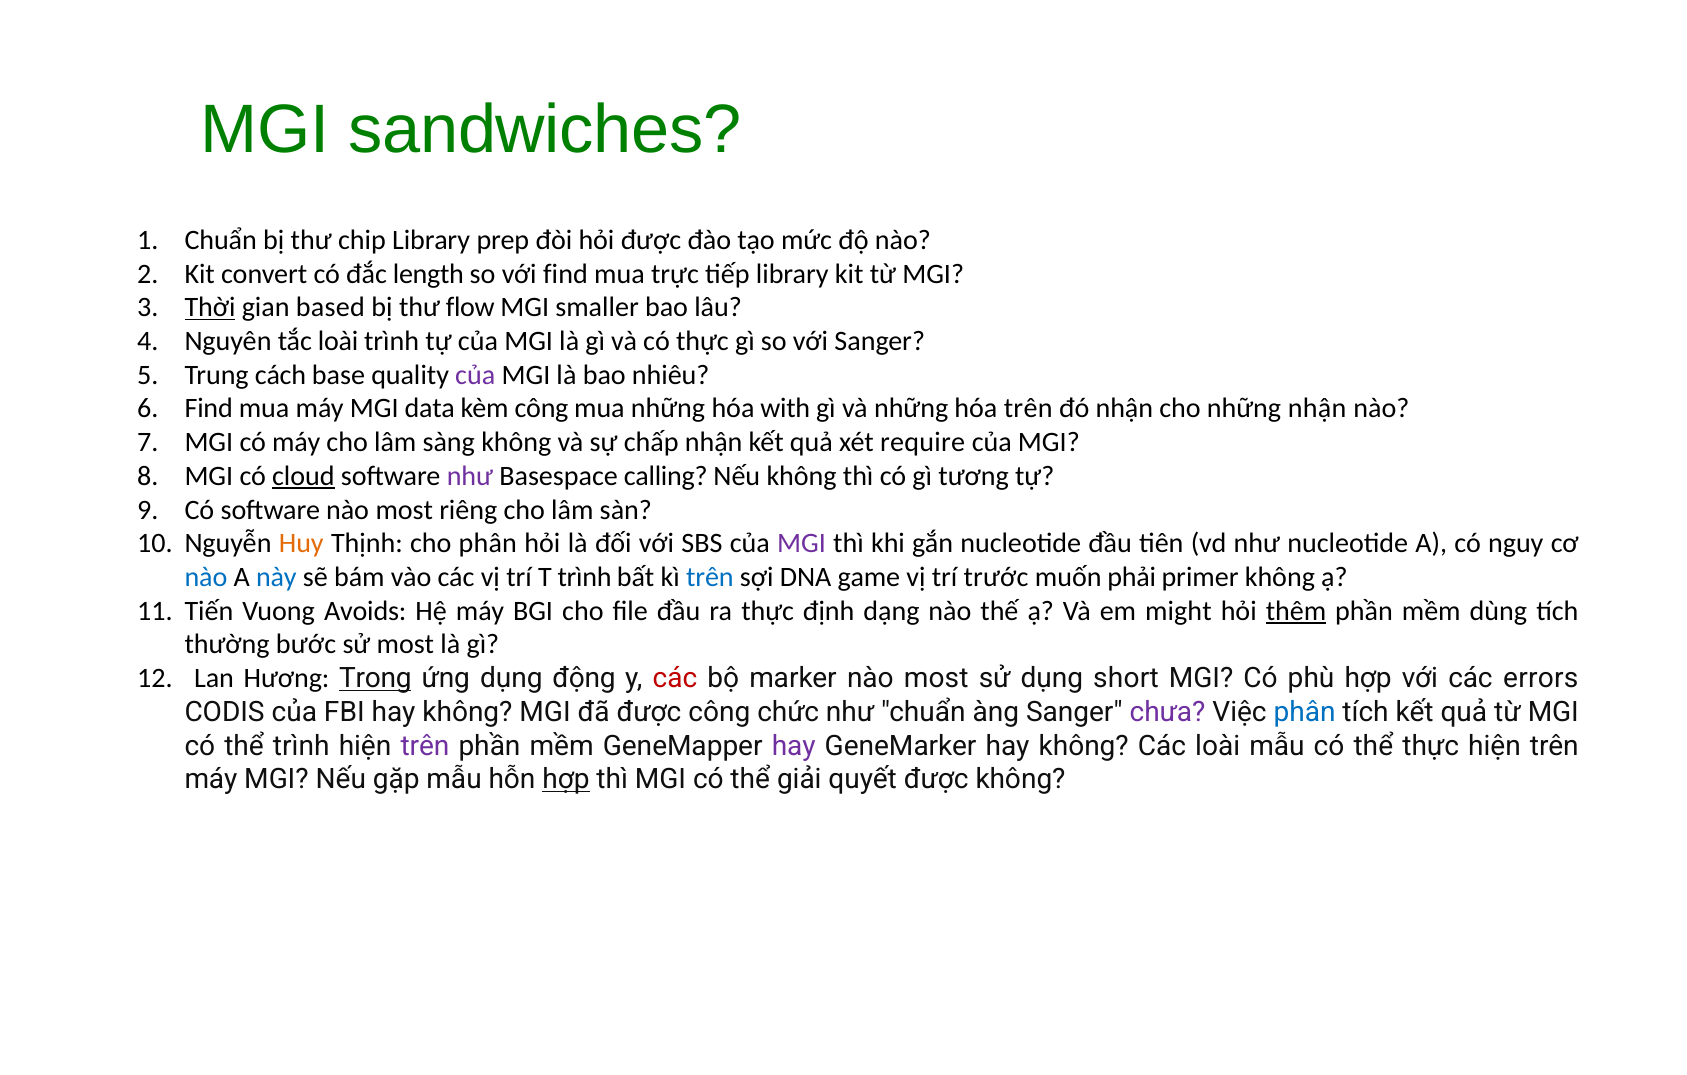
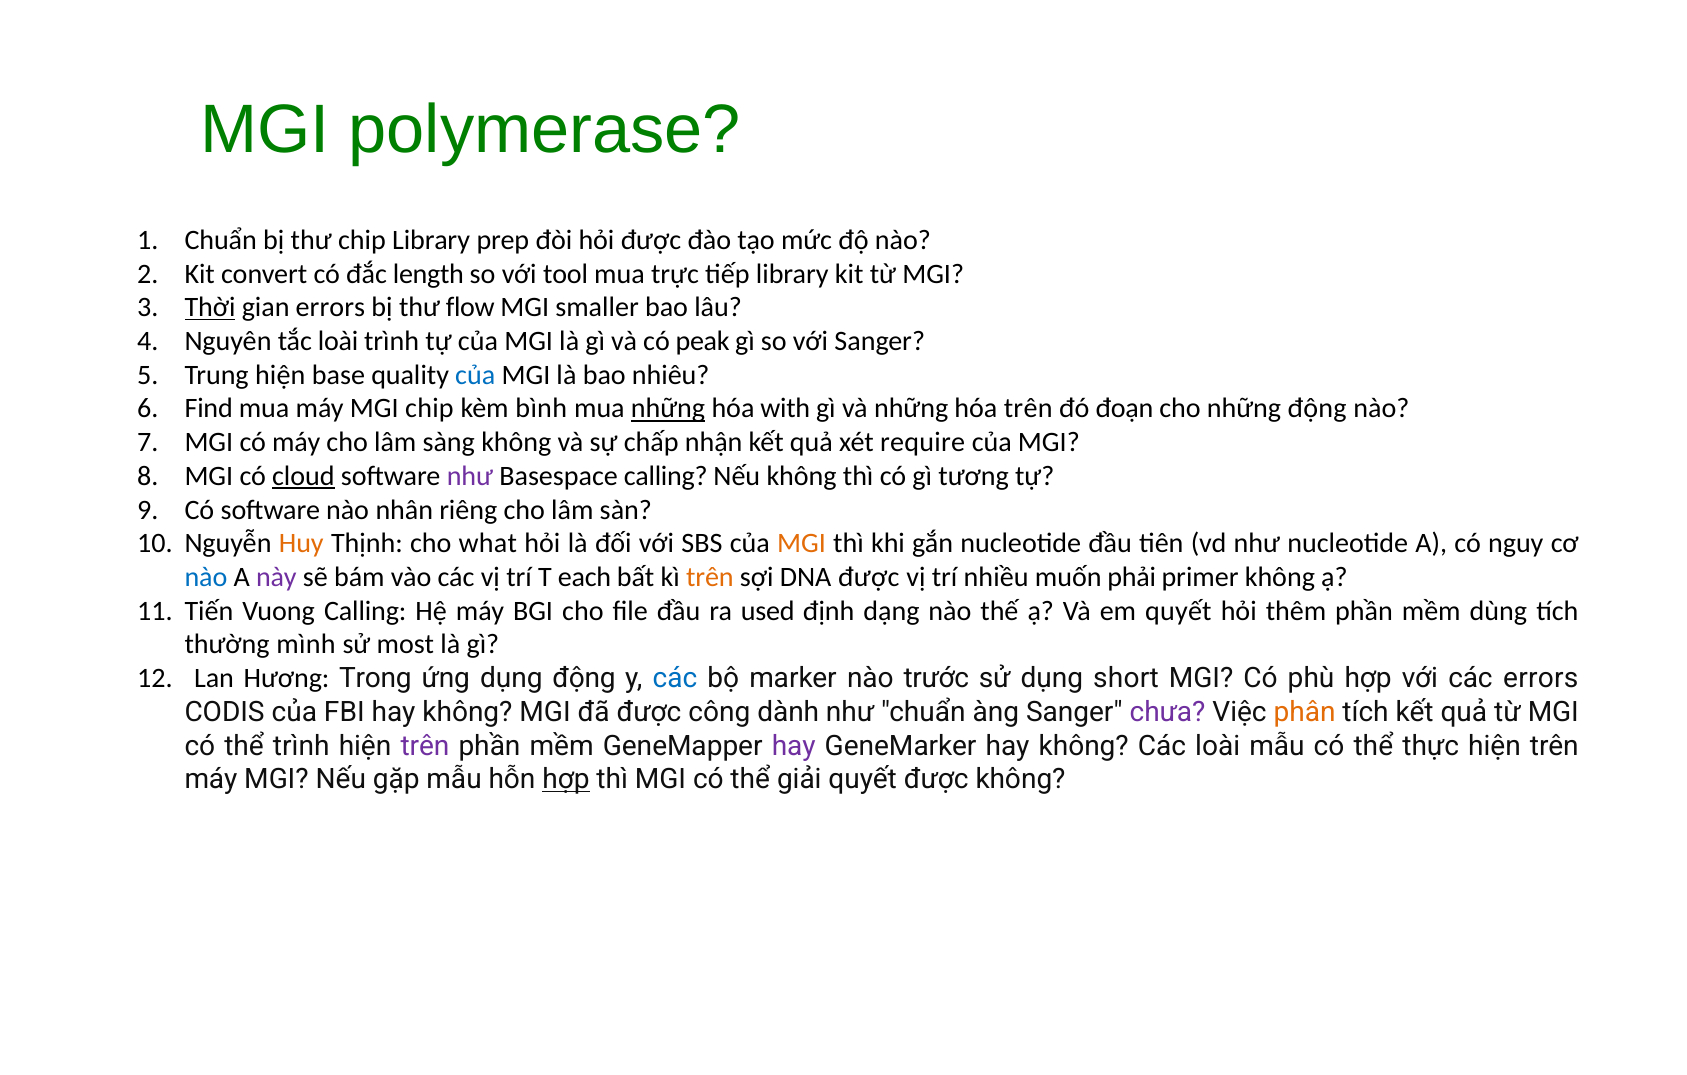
sandwiches: sandwiches -> polymerase (545, 130)
với find: find -> tool (566, 274)
gian based: based -> errors (330, 308)
có thực: thực -> peak (703, 341)
Trung cách: cách -> hiện (280, 375)
của colour: purple -> blue (475, 375)
MGI data: data -> chip (429, 409)
kèm công: công -> bình (541, 409)
những underline: none -> present (668, 409)
đó nhận: nhận -> đoạn (1124, 409)
những nhận: nhận -> động (1317, 409)
software nào most: most -> nhân (404, 510)
cho phân: phân -> what (488, 544)
MGI colour: purple -> orange (802, 544)
này colour: blue -> purple (276, 577)
T trình: trình -> each (585, 577)
trên colour: blue -> orange (710, 577)
DNA game: game -> được (869, 577)
trước: trước -> nhiều (996, 577)
Vuong Avoids: Avoids -> Calling (365, 611)
ra thực: thực -> used (768, 611)
em might: might -> quyết (1178, 611)
thêm underline: present -> none (1296, 611)
bước: bước -> mình (306, 645)
Trong underline: present -> none (375, 679)
các colour: red -> blue (675, 679)
marker nào most: most -> trước (936, 679)
chức: chức -> dành (788, 712)
phân colour: blue -> orange (1305, 712)
